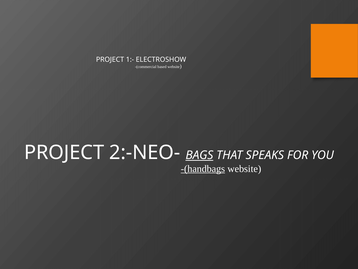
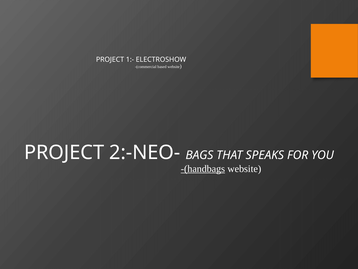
BAGS underline: present -> none (199, 155)
